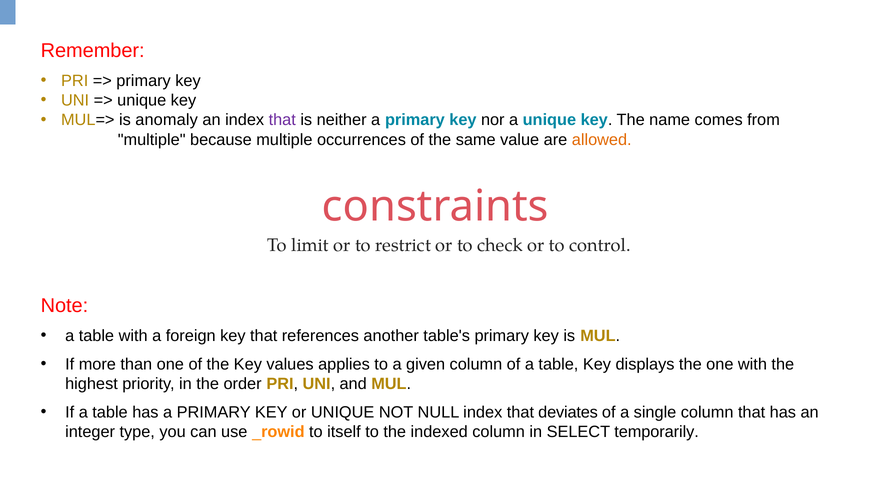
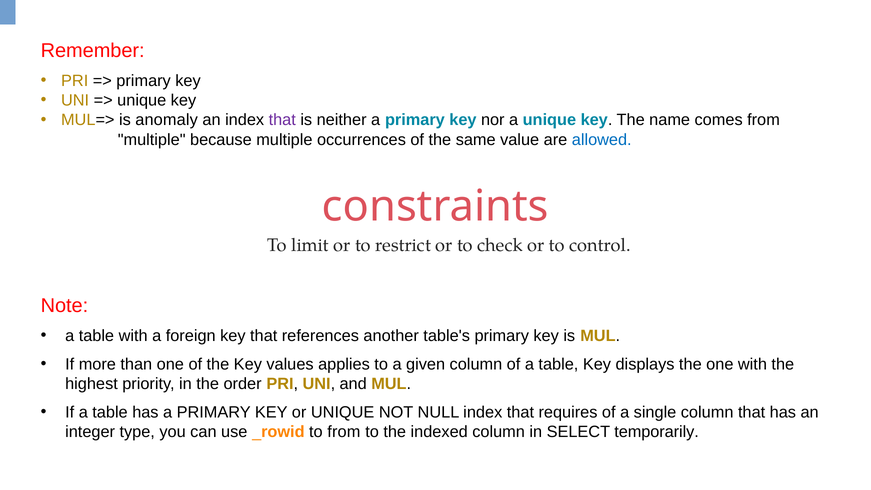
allowed colour: orange -> blue (602, 140)
deviates: deviates -> requires (568, 412)
to itself: itself -> from (344, 432)
